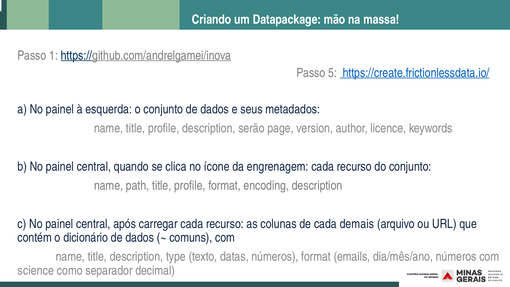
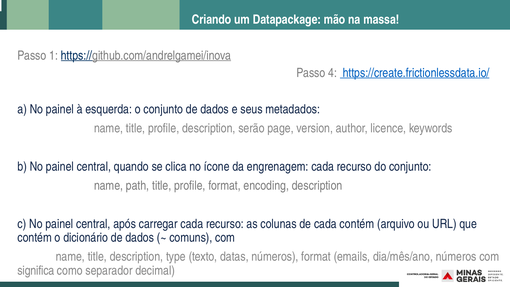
5: 5 -> 4 (333, 73)
cada demais: demais -> contém (357, 224)
science: science -> significa (36, 270)
